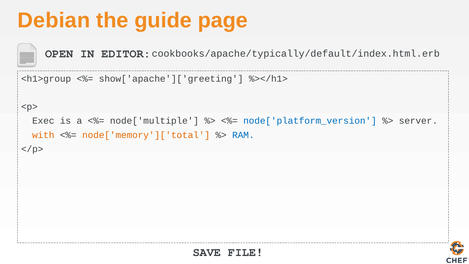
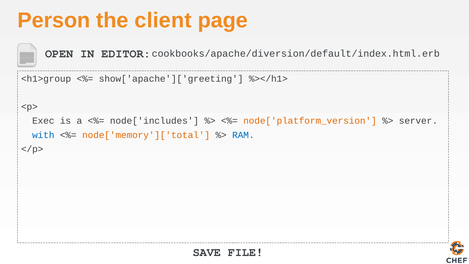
Debian: Debian -> Person (54, 20)
guide: guide -> client (163, 20)
cookbooks/apache/typically/default/index.html.erb: cookbooks/apache/typically/default/index.html.erb -> cookbooks/apache/diversion/default/index.html.erb (296, 53)
node['multiple: node['multiple -> node['includes (154, 121)
node['platform_version colour: blue -> orange (310, 121)
with colour: orange -> blue (43, 135)
